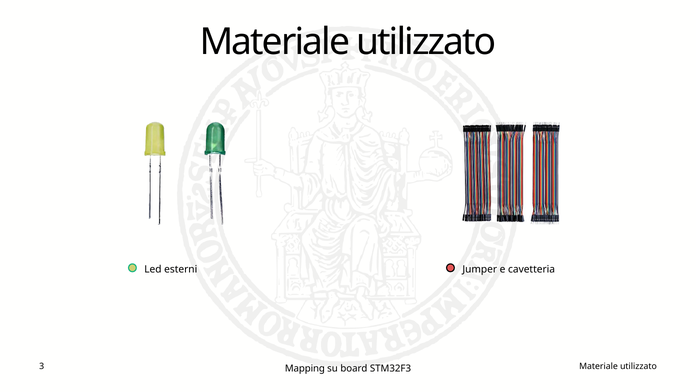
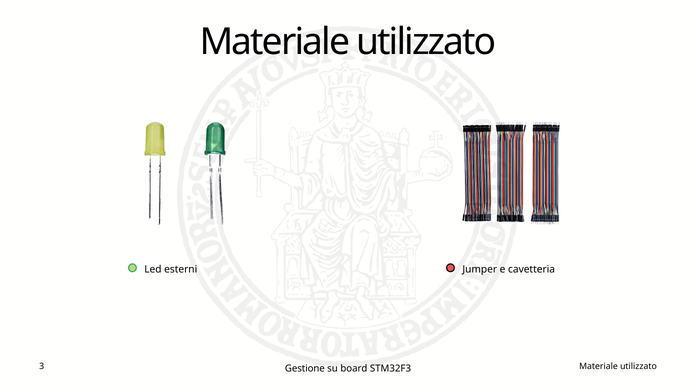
Mapping: Mapping -> Gestione (305, 368)
